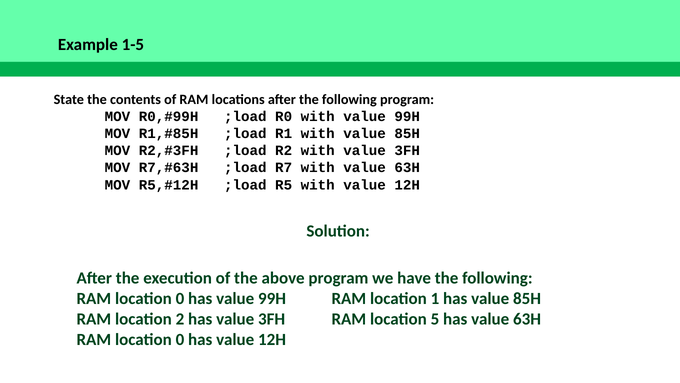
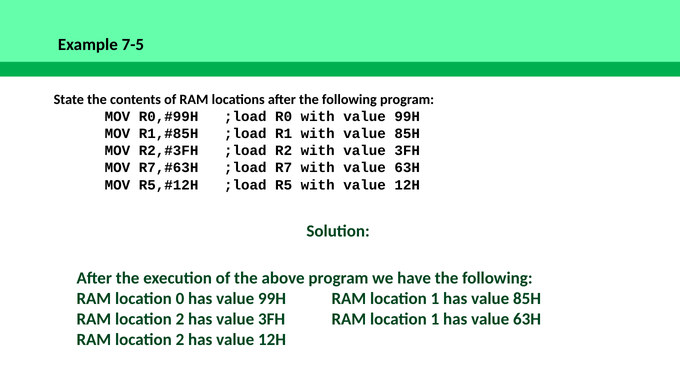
1-5: 1-5 -> 7-5 (133, 45)
3FH RAM location 5: 5 -> 1 (435, 319)
0: 0 -> 2 (180, 339)
